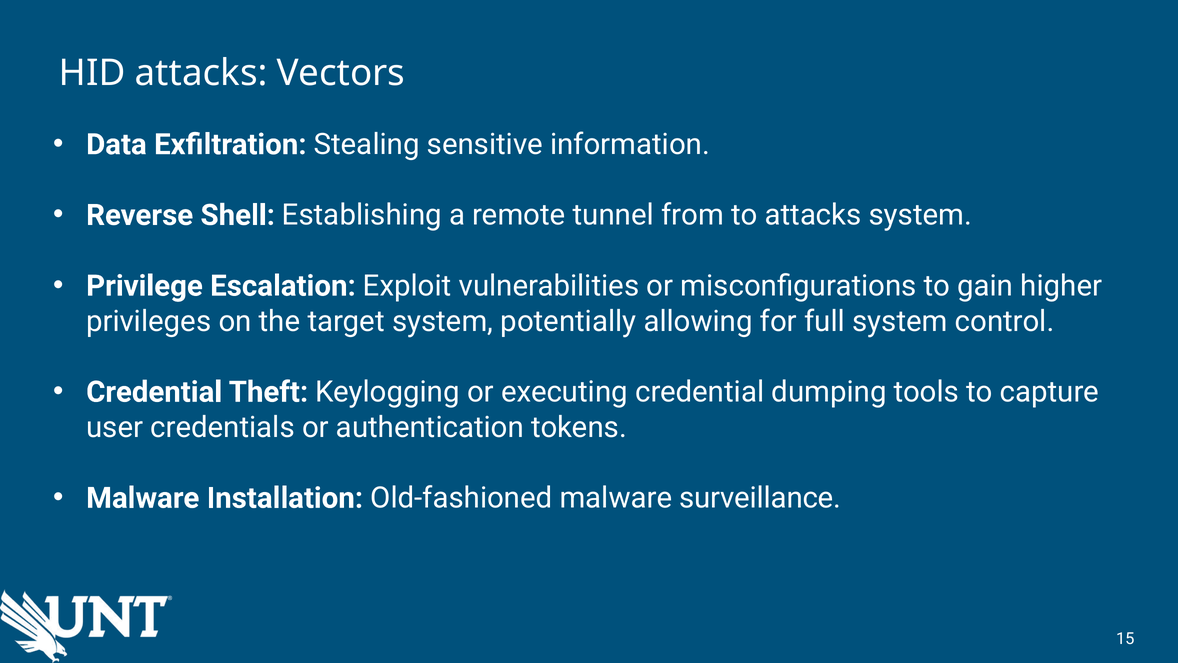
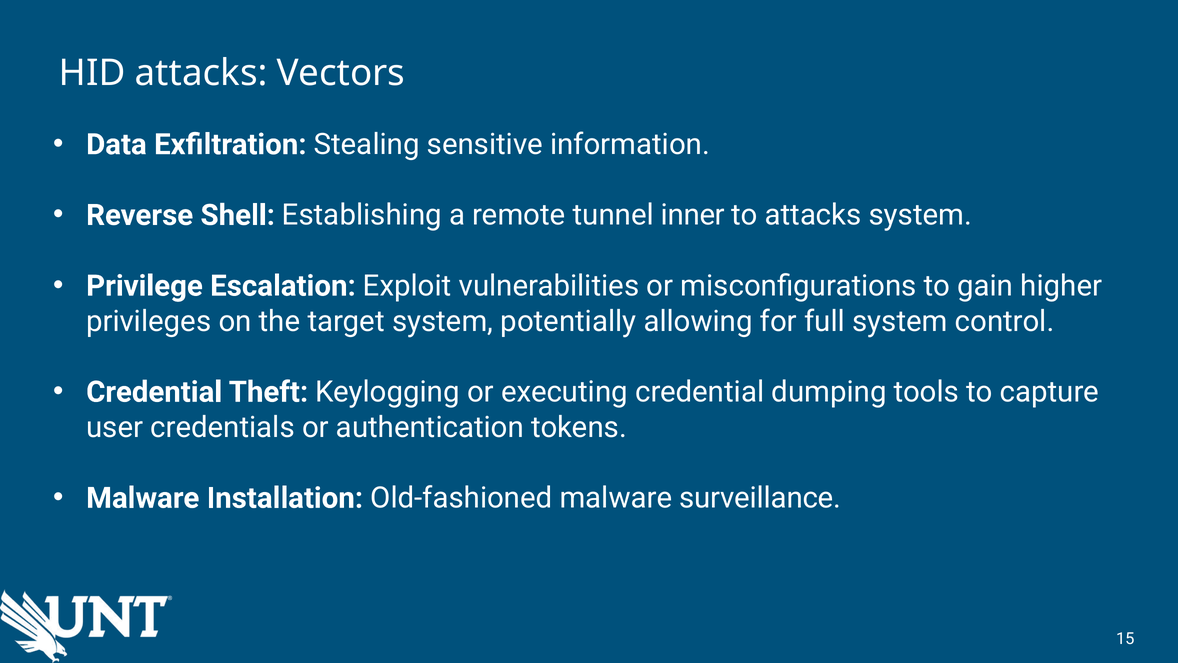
from: from -> inner (693, 215)
